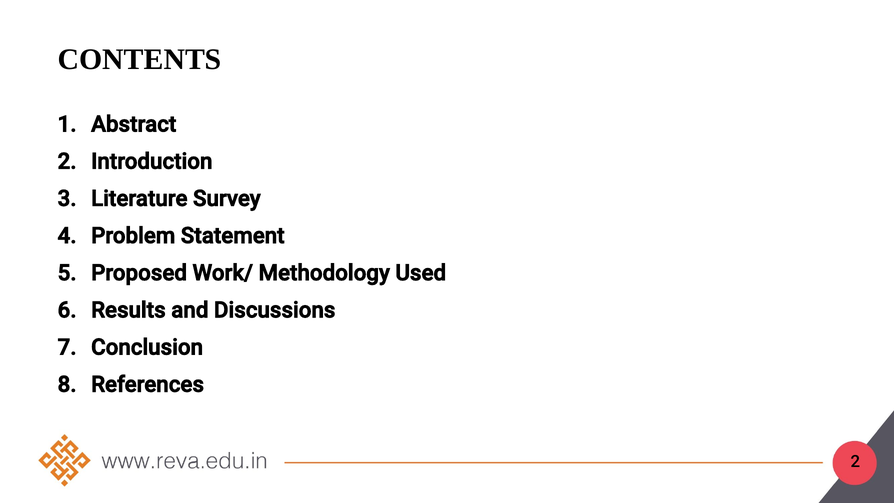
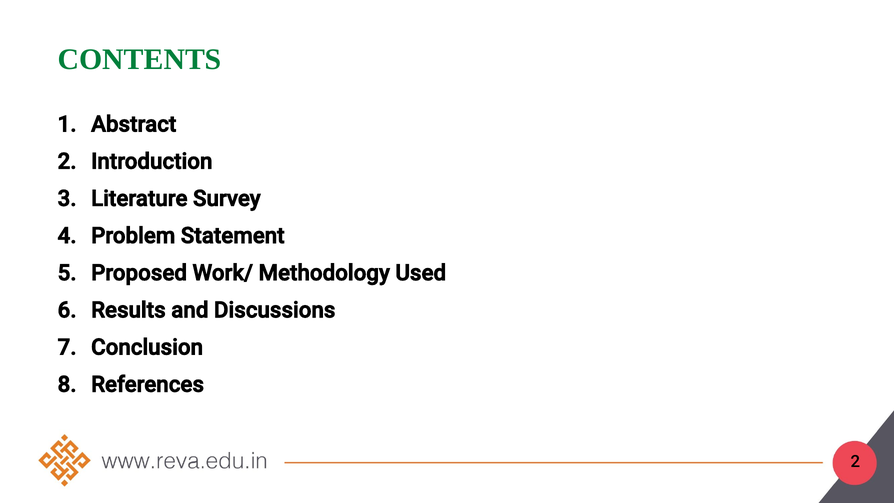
CONTENTS colour: black -> green (140, 60)
